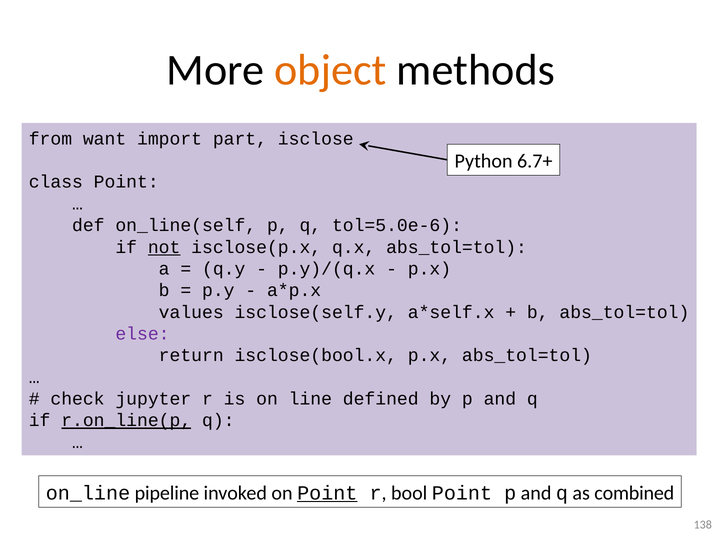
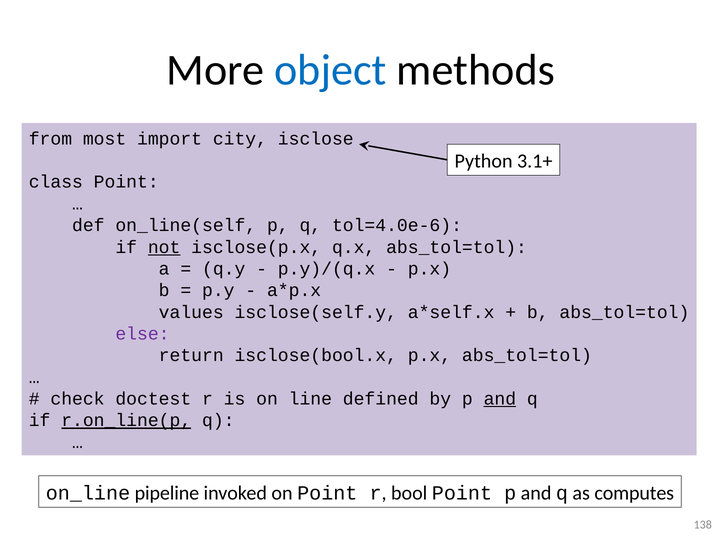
object colour: orange -> blue (330, 70)
want: want -> most (105, 139)
part: part -> city (240, 139)
6.7+: 6.7+ -> 3.1+ (535, 161)
tol=5.0e-6: tol=5.0e-6 -> tol=4.0e-6 (397, 225)
jupyter: jupyter -> doctest (153, 398)
and underline: none -> present (500, 398)
Point underline: present -> none (327, 492)
combined: combined -> computes (634, 492)
